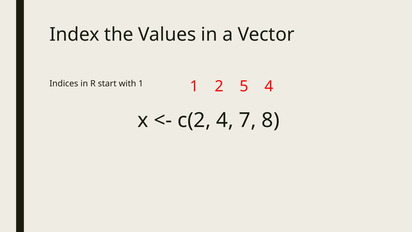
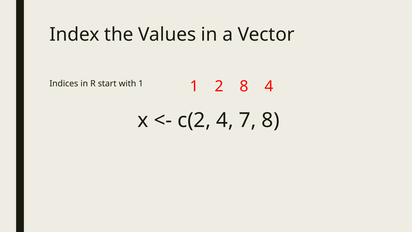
2 5: 5 -> 8 (244, 86)
